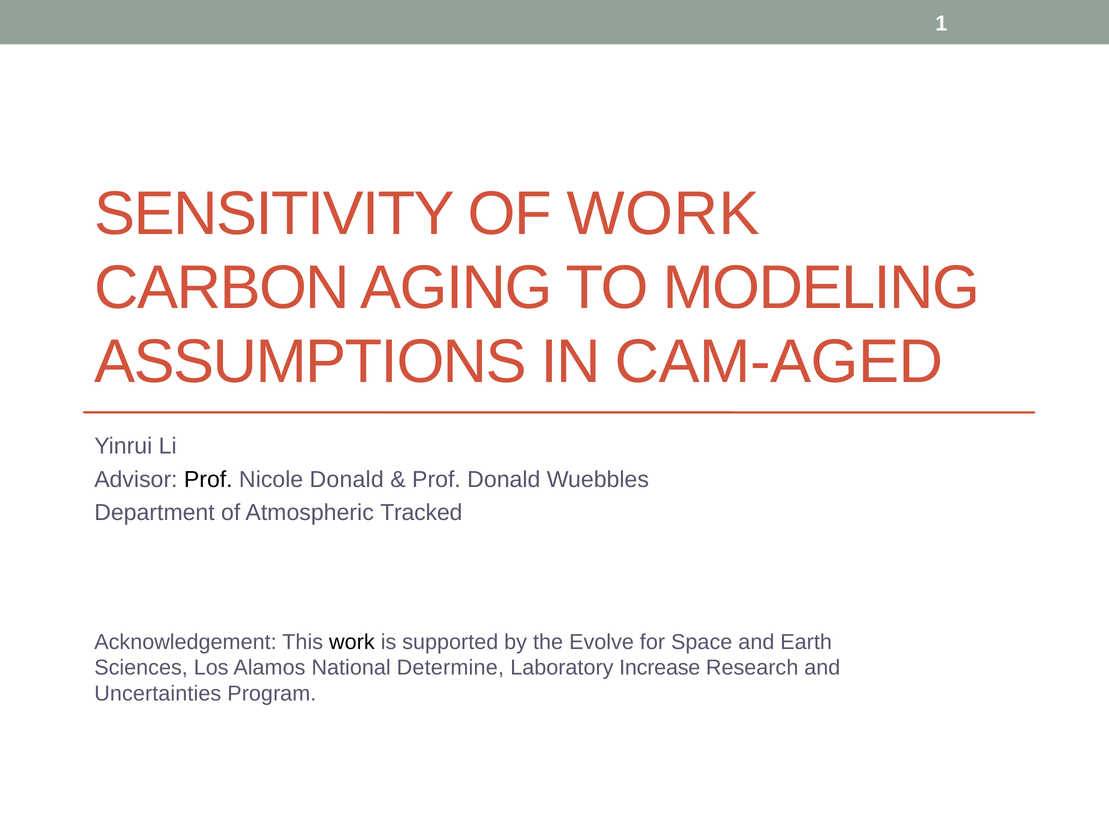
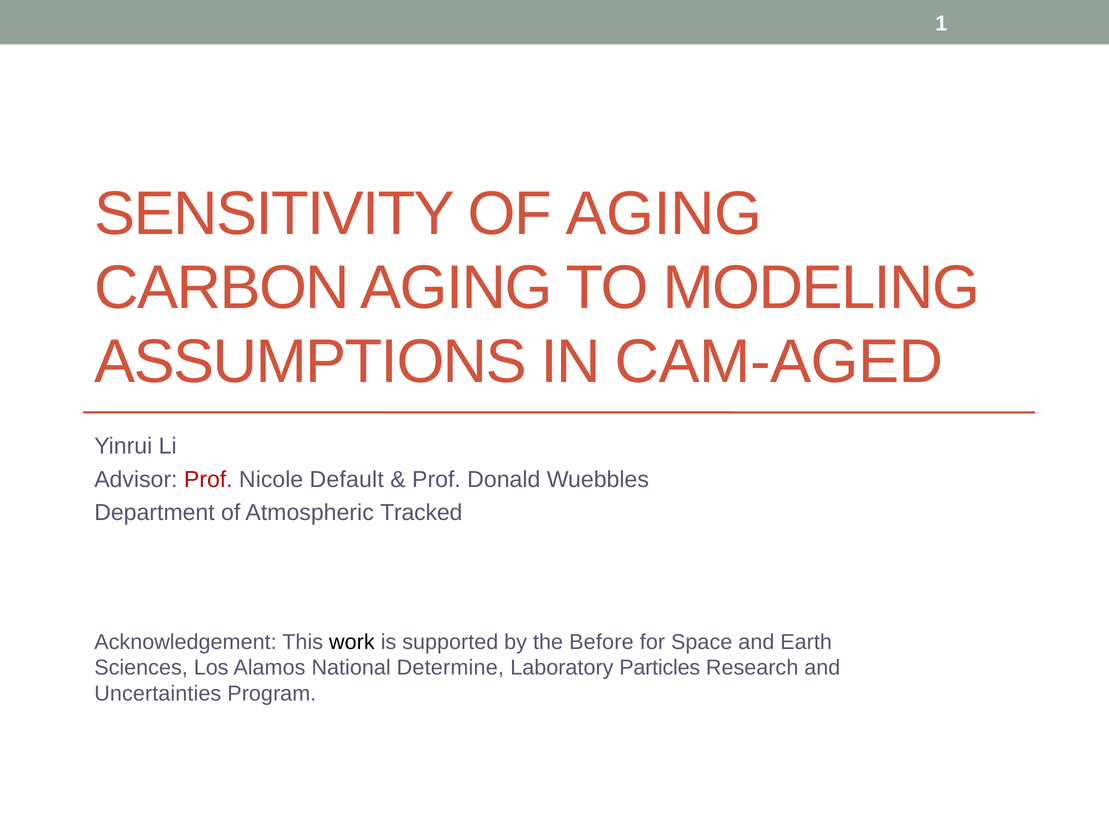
OF WORK: WORK -> AGING (664, 214)
Prof colour: black -> red (208, 479)
Nicole Donald: Donald -> Default (347, 479)
Evolve: Evolve -> Before (601, 642)
Increase: Increase -> Particles (660, 668)
